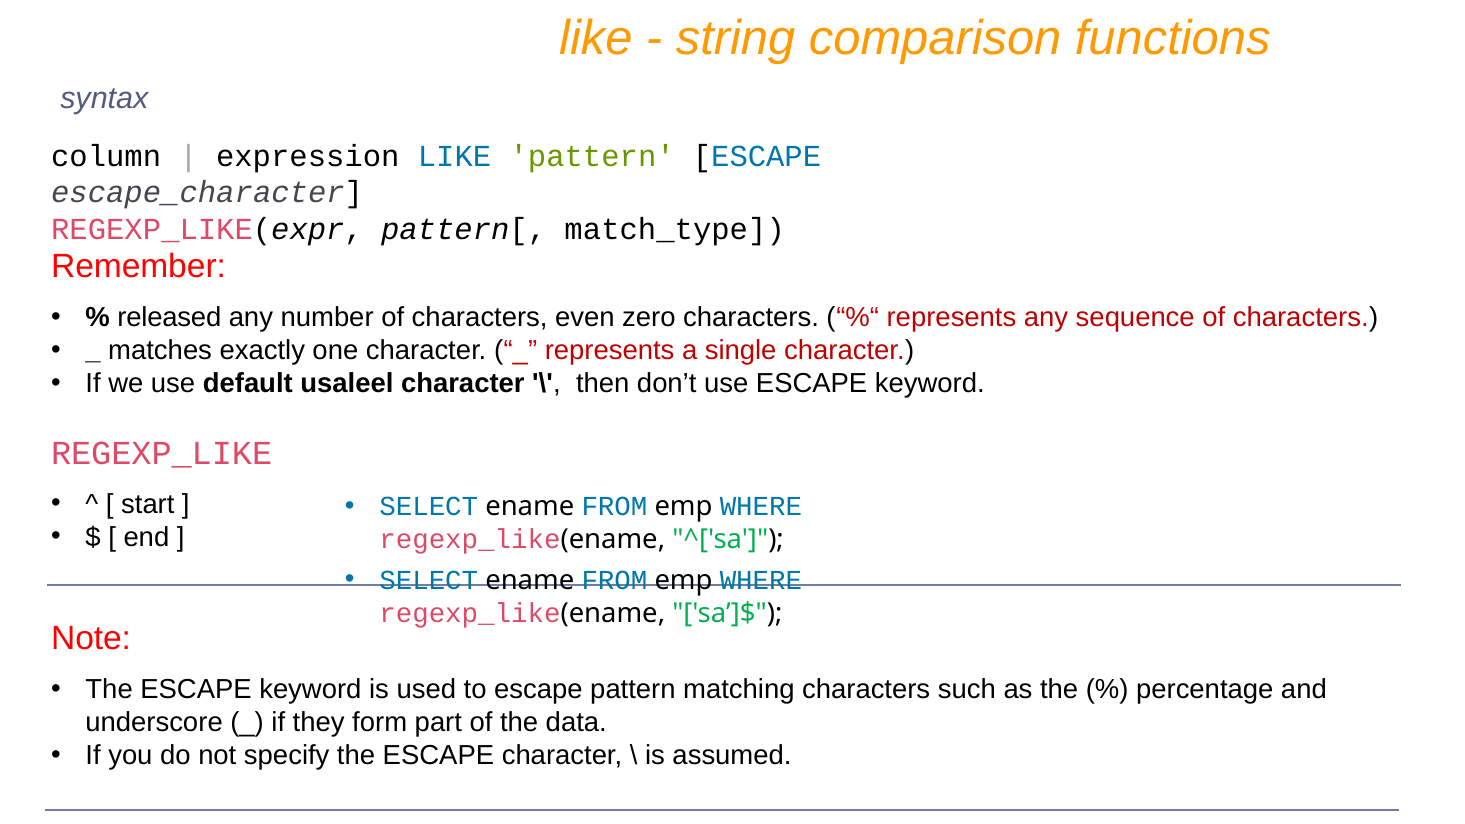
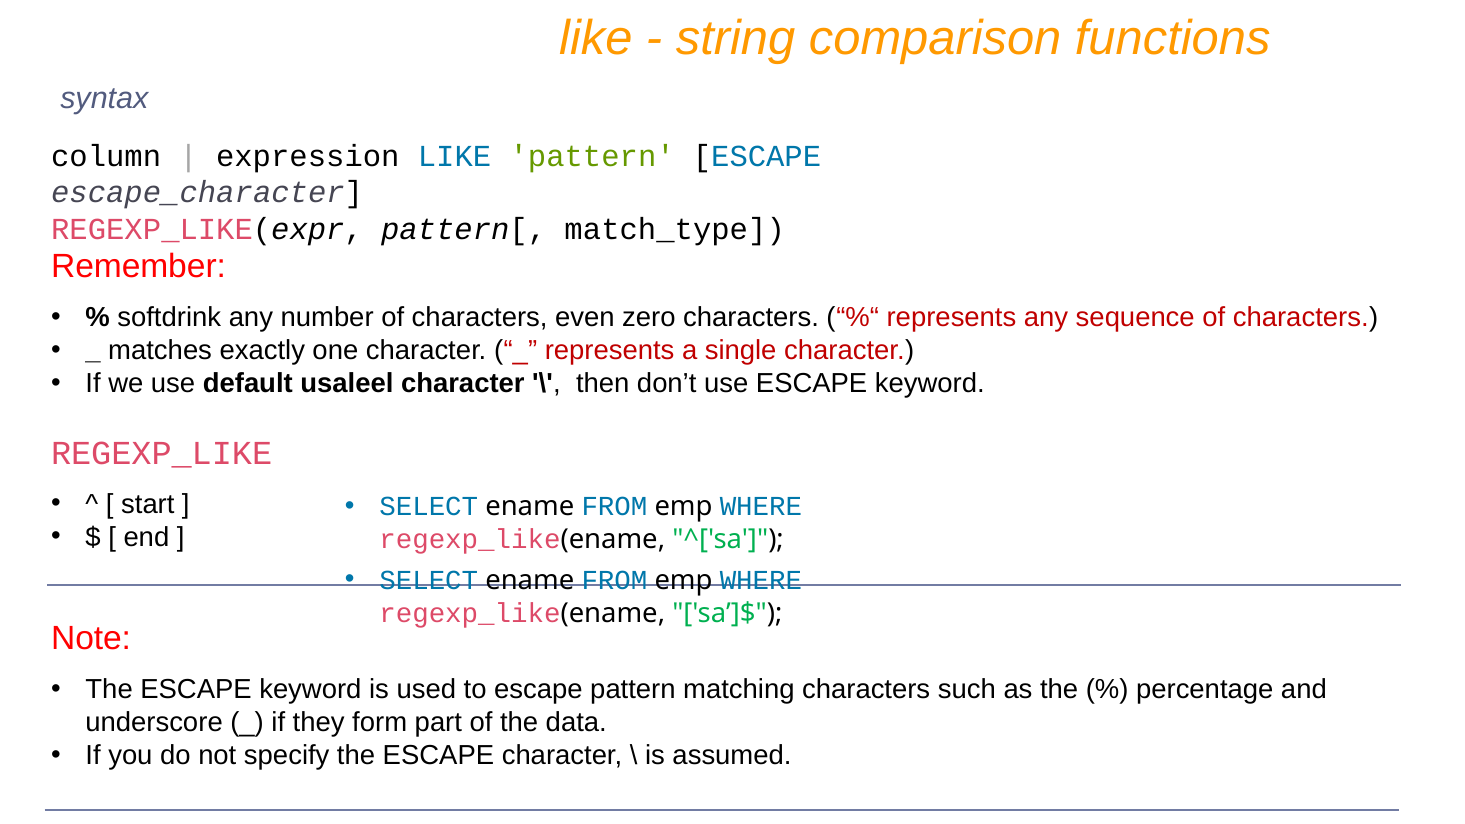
released: released -> softdrink (169, 318)
